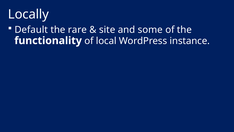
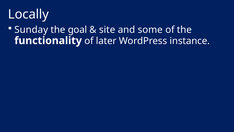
Default: Default -> Sunday (31, 30)
rare: rare -> goal (77, 30)
local: local -> later (106, 41)
